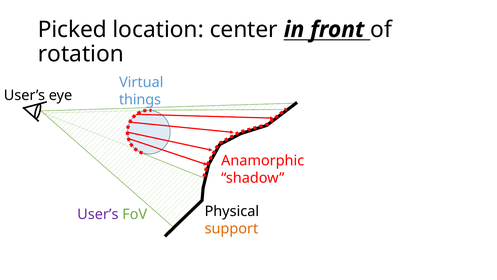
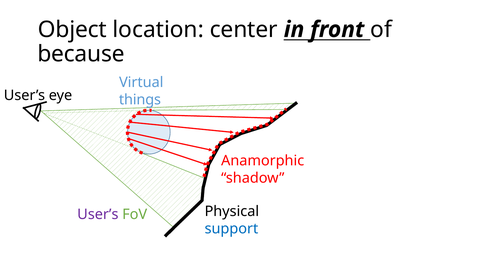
Picked: Picked -> Object (72, 29)
rotation: rotation -> because (81, 54)
support colour: orange -> blue (231, 228)
